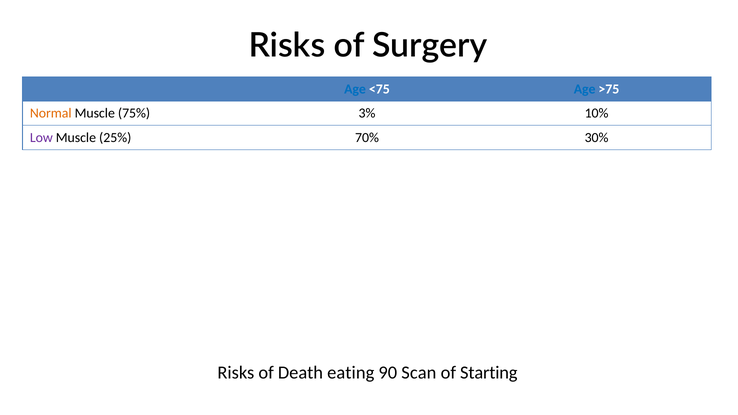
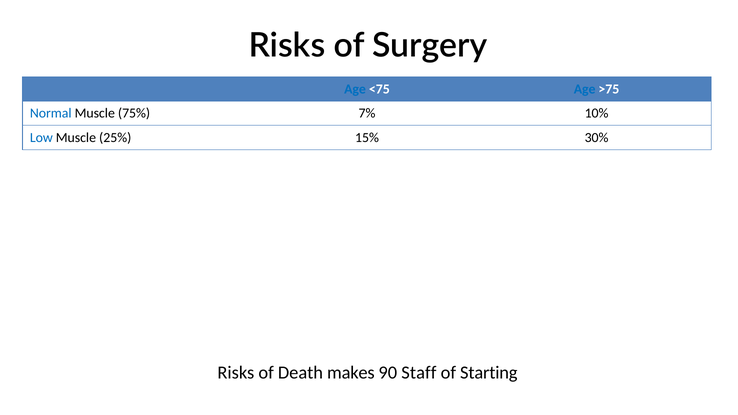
Normal colour: orange -> blue (51, 113)
3%: 3% -> 7% (367, 113)
Low colour: purple -> blue (41, 138)
70%: 70% -> 15% (367, 138)
eating: eating -> makes (351, 373)
Scan: Scan -> Staff (419, 373)
